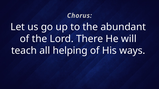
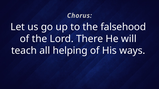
abundant: abundant -> falsehood (123, 27)
